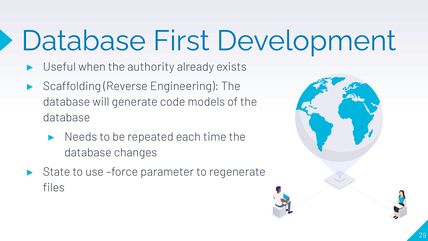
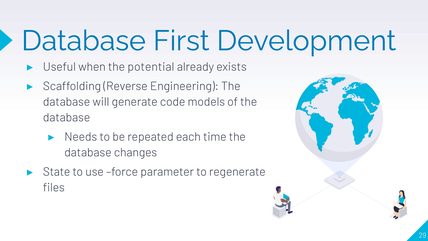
authority: authority -> potential (151, 67)
